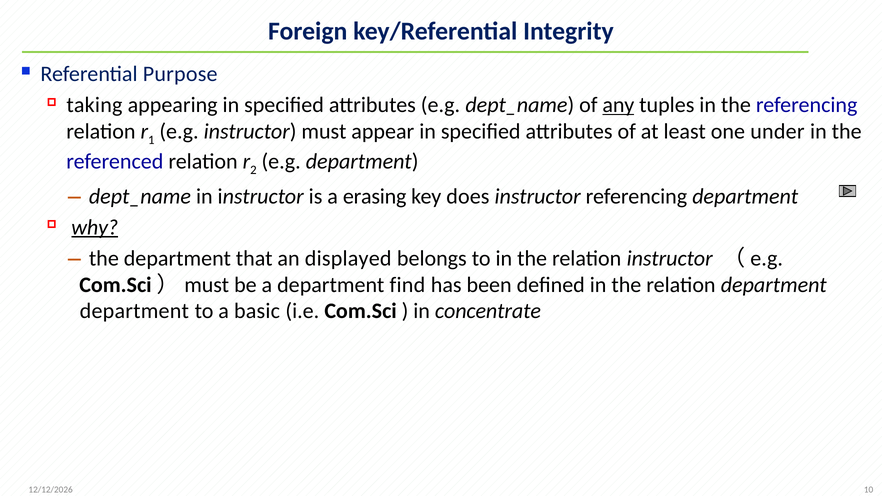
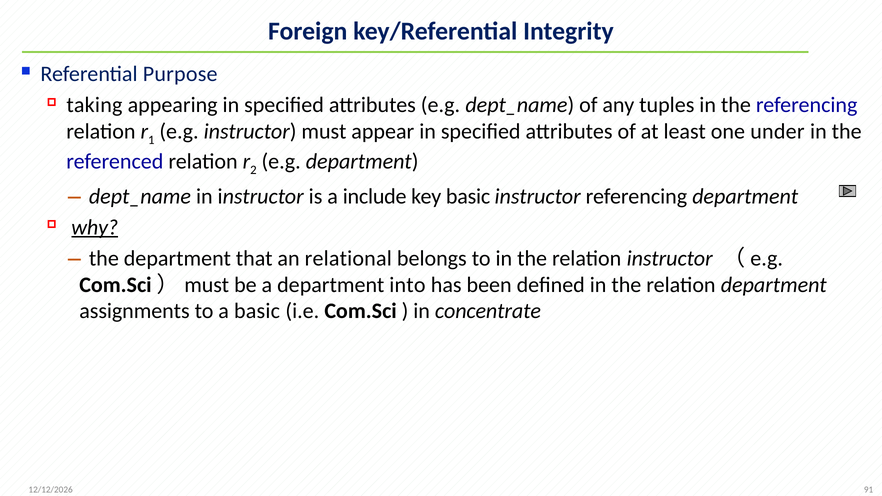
any underline: present -> none (618, 105)
erasing: erasing -> include (375, 196)
key does: does -> basic (468, 196)
displayed: displayed -> relational (348, 258)
find: find -> into (407, 285)
department: department -> assignments (134, 311)
10: 10 -> 91 (869, 490)
